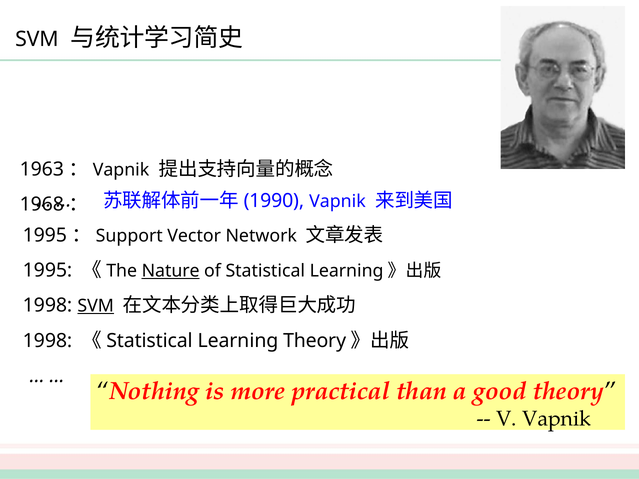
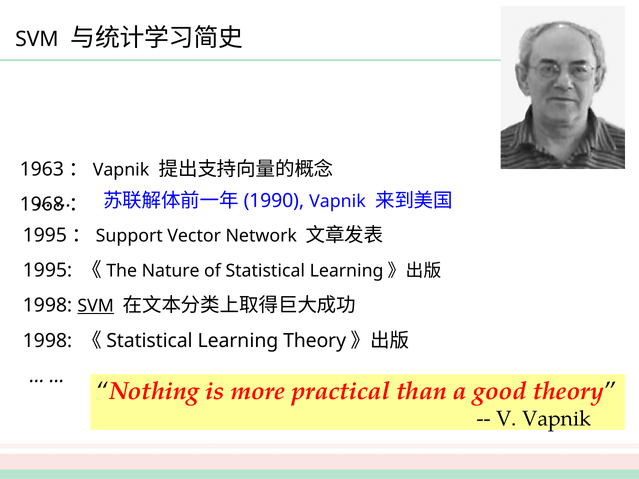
Nature underline: present -> none (171, 271)
